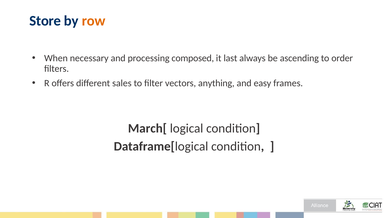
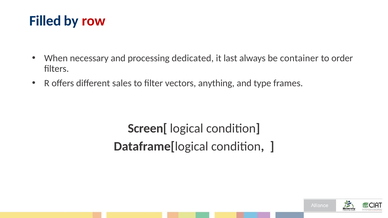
Store: Store -> Filled (45, 21)
row colour: orange -> red (94, 21)
composed: composed -> dedicated (193, 58)
ascending: ascending -> container (299, 58)
easy: easy -> type (262, 83)
March[: March[ -> Screen[ (148, 128)
